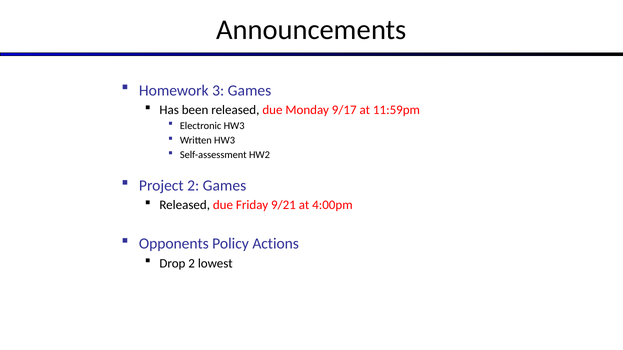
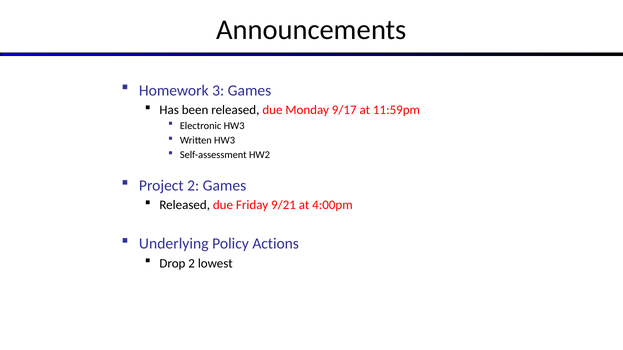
Opponents: Opponents -> Underlying (174, 244)
